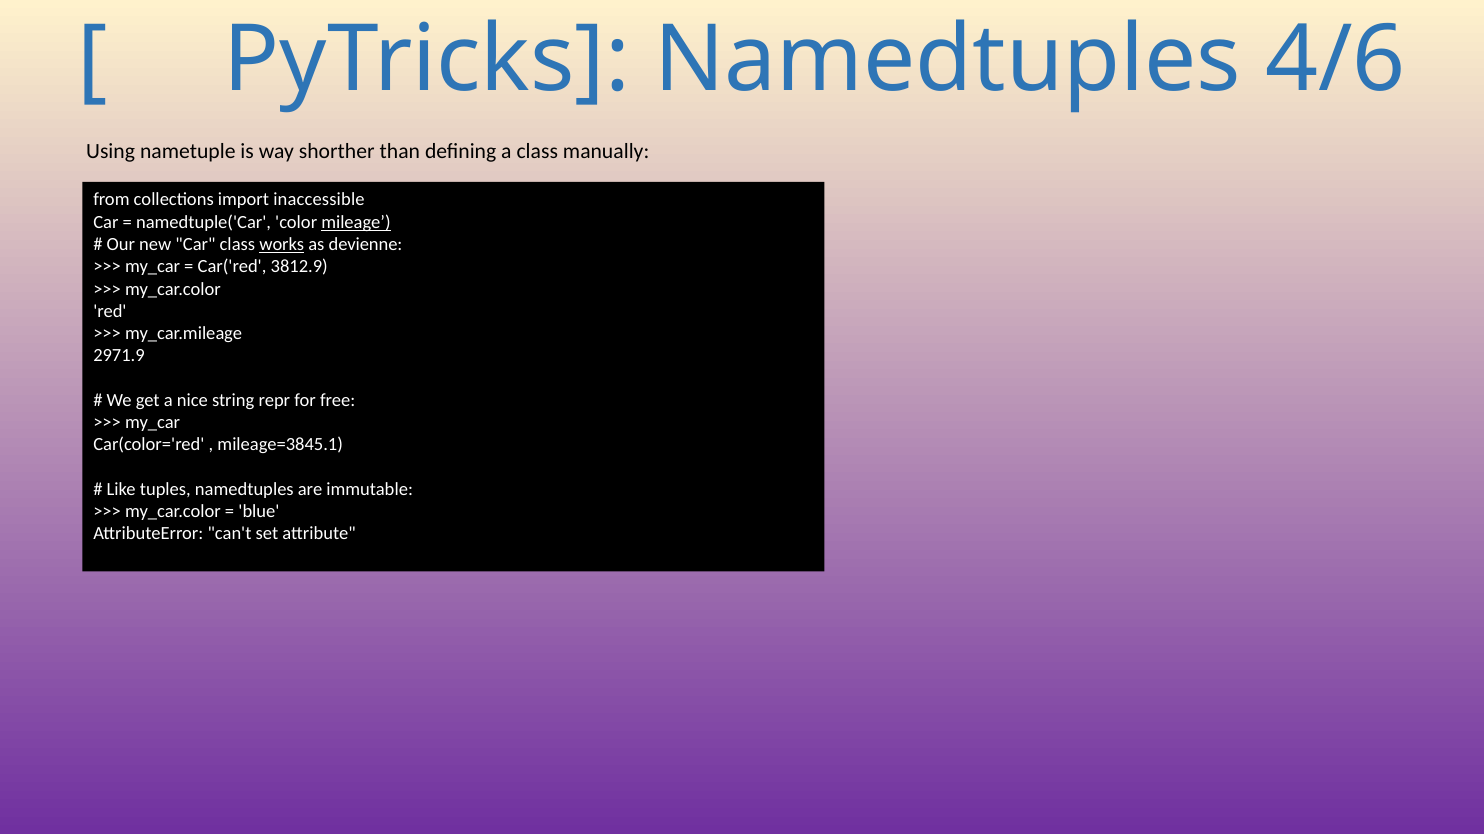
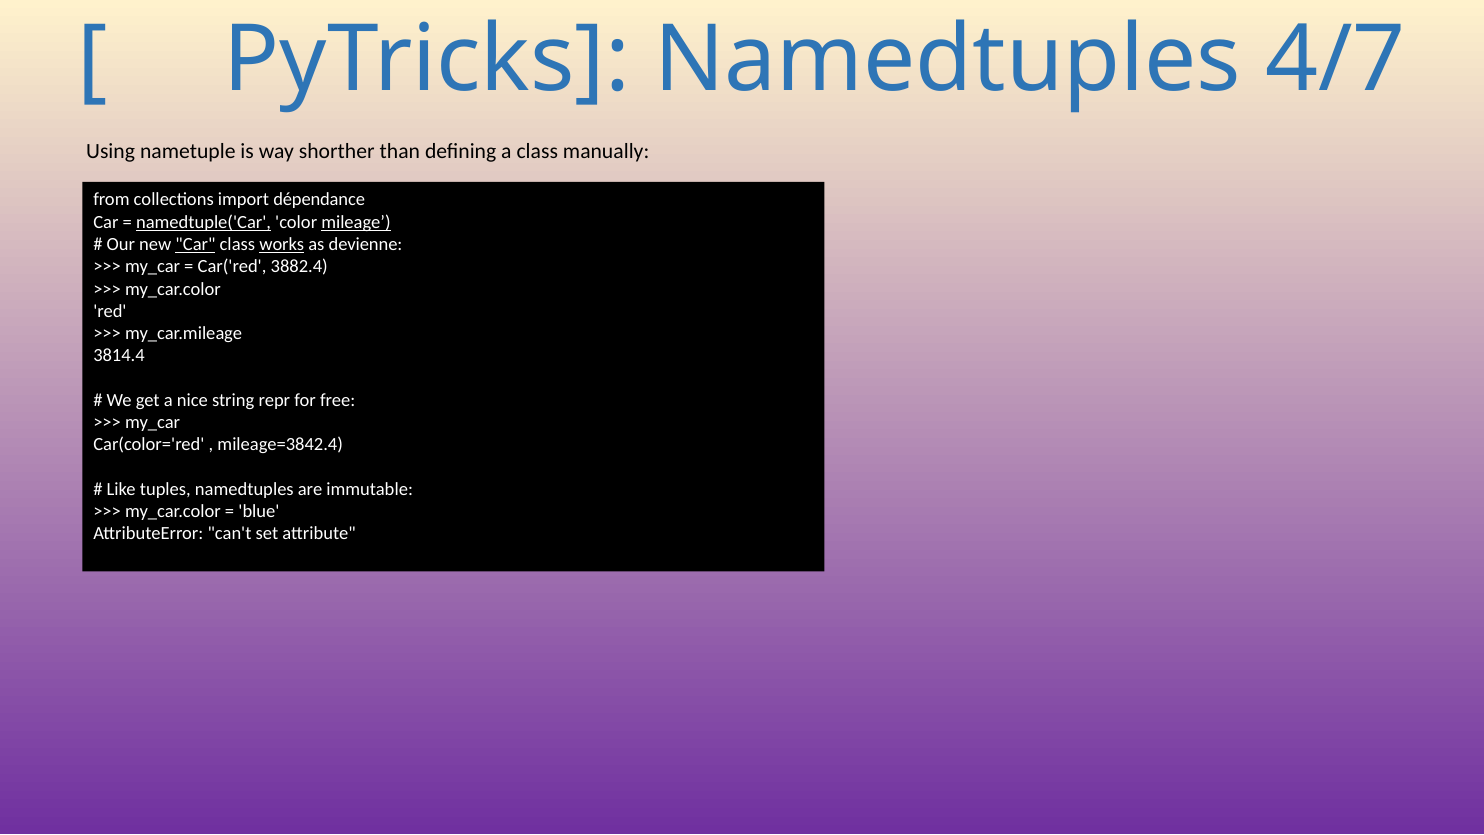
4/6: 4/6 -> 4/7 (1336, 60)
inaccessible: inaccessible -> dépendance (319, 200)
namedtuple('Car underline: none -> present (204, 222)
Car underline: none -> present (196, 244)
3812.9: 3812.9 -> 3882.4 (299, 267)
2971.9: 2971.9 -> 3814.4 (119, 356)
mileage=3845.1: mileage=3845.1 -> mileage=3842.4 (280, 445)
